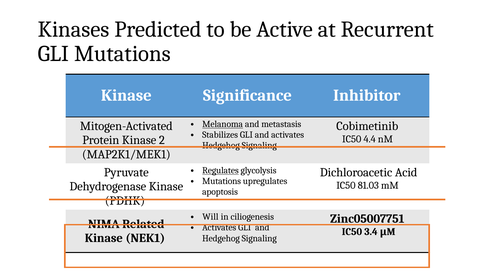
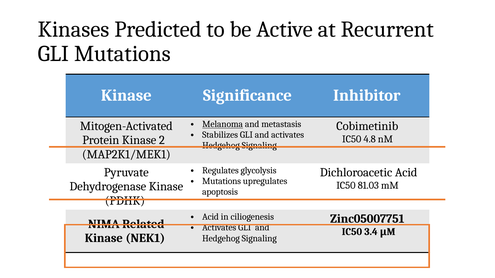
4.4: 4.4 -> 4.8 (370, 139)
Regulates underline: present -> none (220, 171)
Will: Will -> Acid (211, 217)
